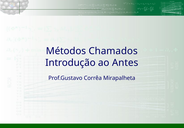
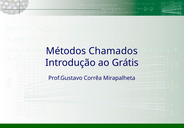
Antes: Antes -> Grátis (125, 62)
